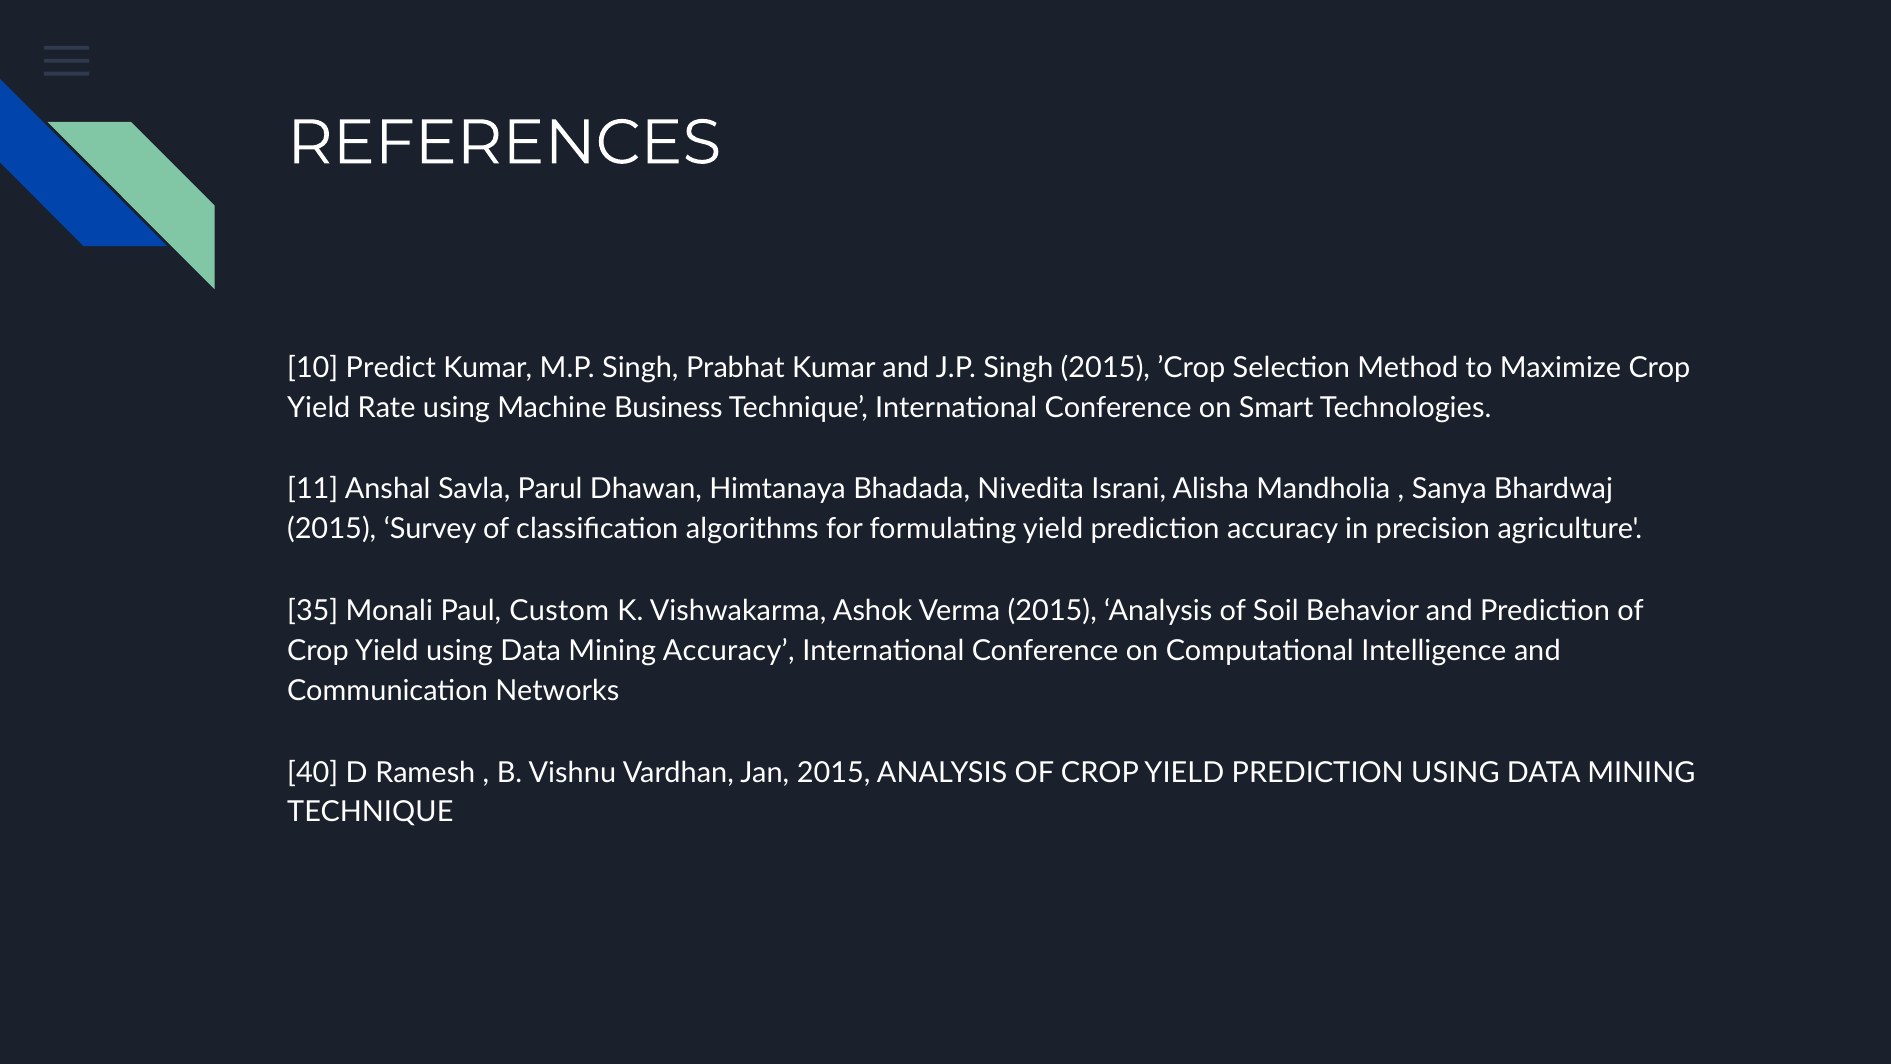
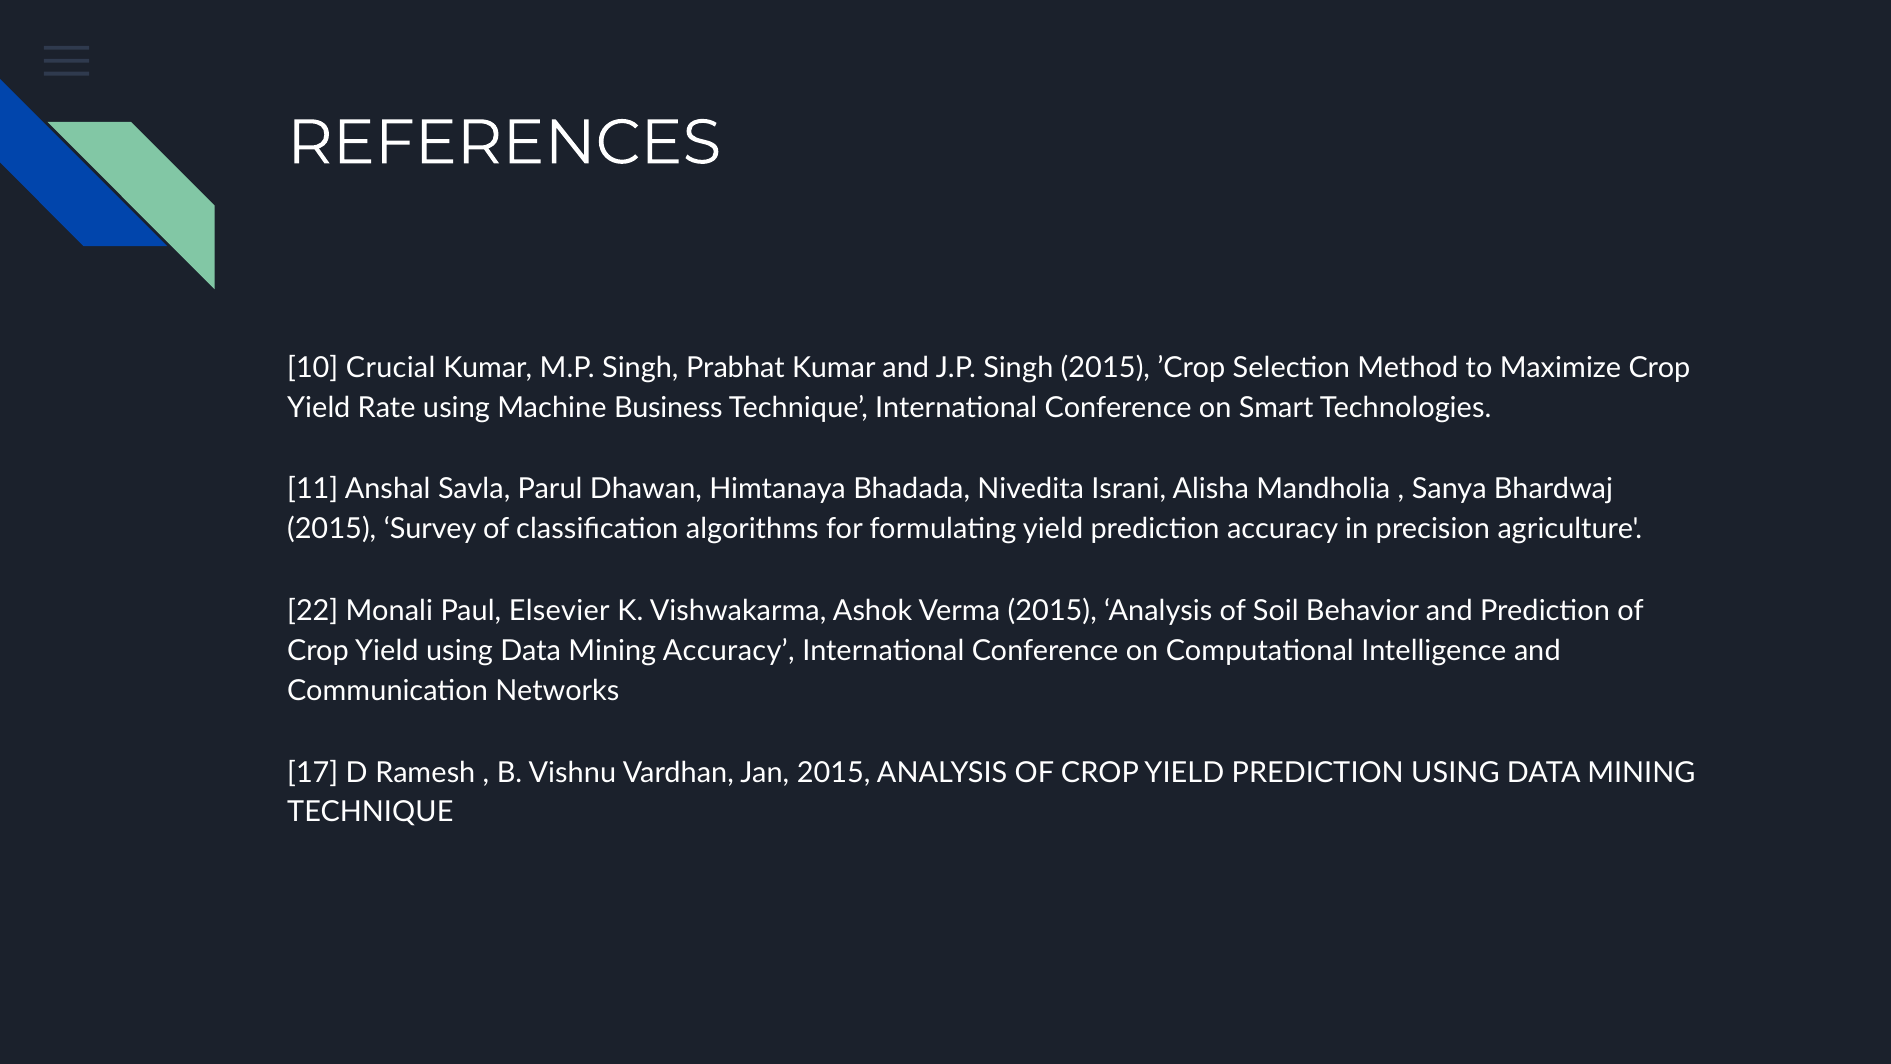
Predict: Predict -> Crucial (391, 368)
35: 35 -> 22 (313, 611)
Custom: Custom -> Elsevier (559, 611)
40: 40 -> 17 (313, 772)
